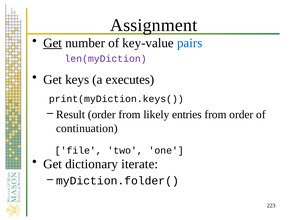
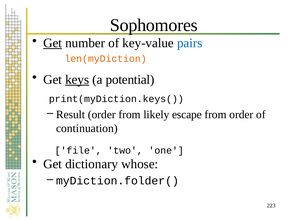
Assignment: Assignment -> Sophomores (154, 25)
len(myDiction colour: purple -> orange (106, 59)
keys underline: none -> present (77, 79)
executes: executes -> potential (130, 79)
entries: entries -> escape (187, 115)
iterate: iterate -> whose (140, 164)
